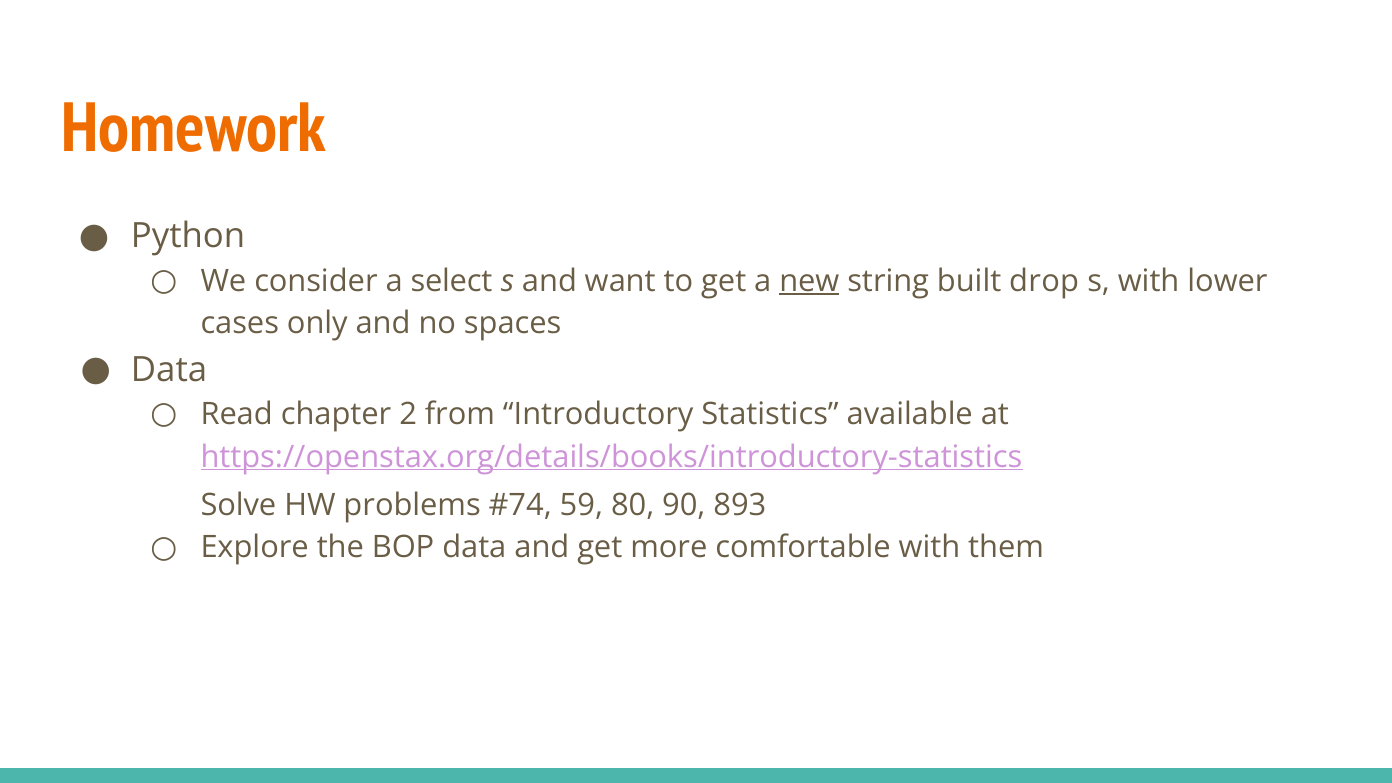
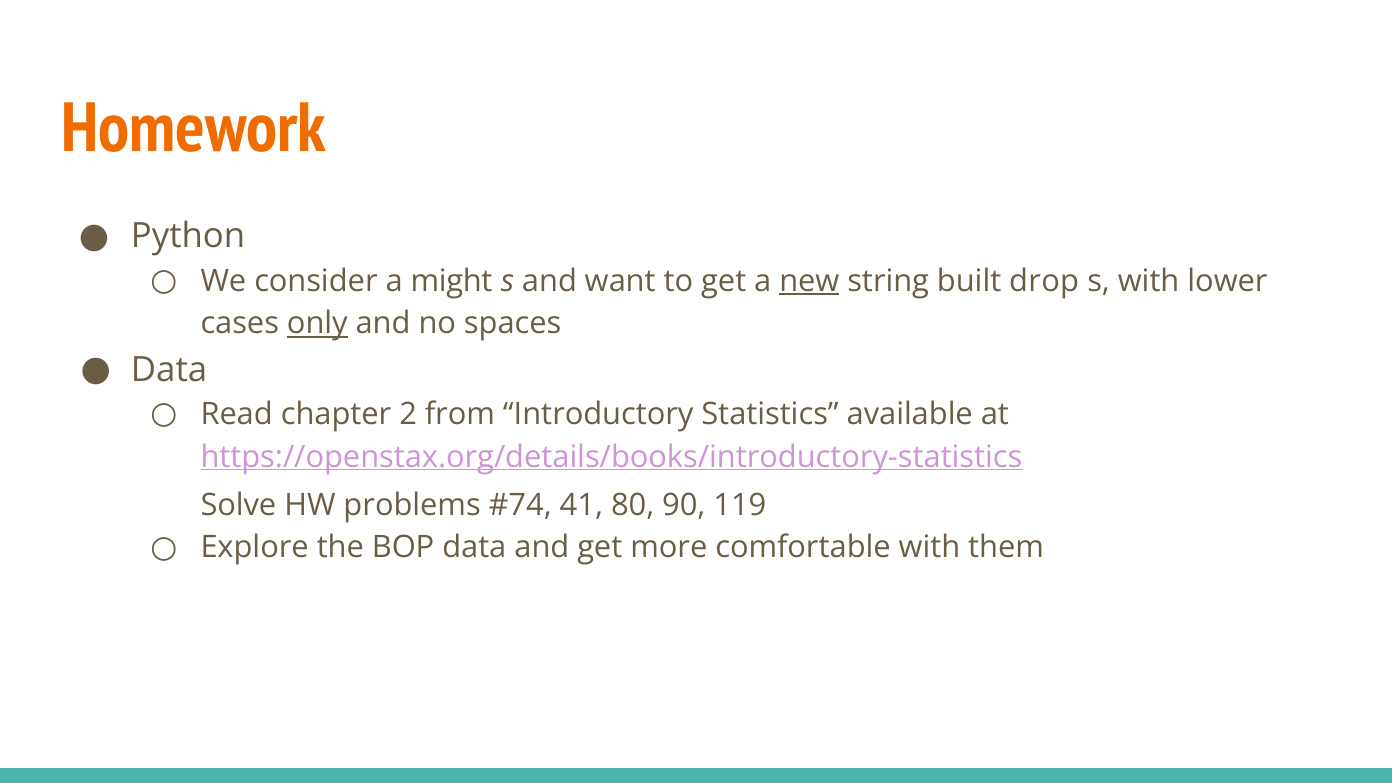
select: select -> might (452, 281)
only underline: none -> present (317, 324)
59: 59 -> 41 (581, 505)
893: 893 -> 119 (740, 505)
